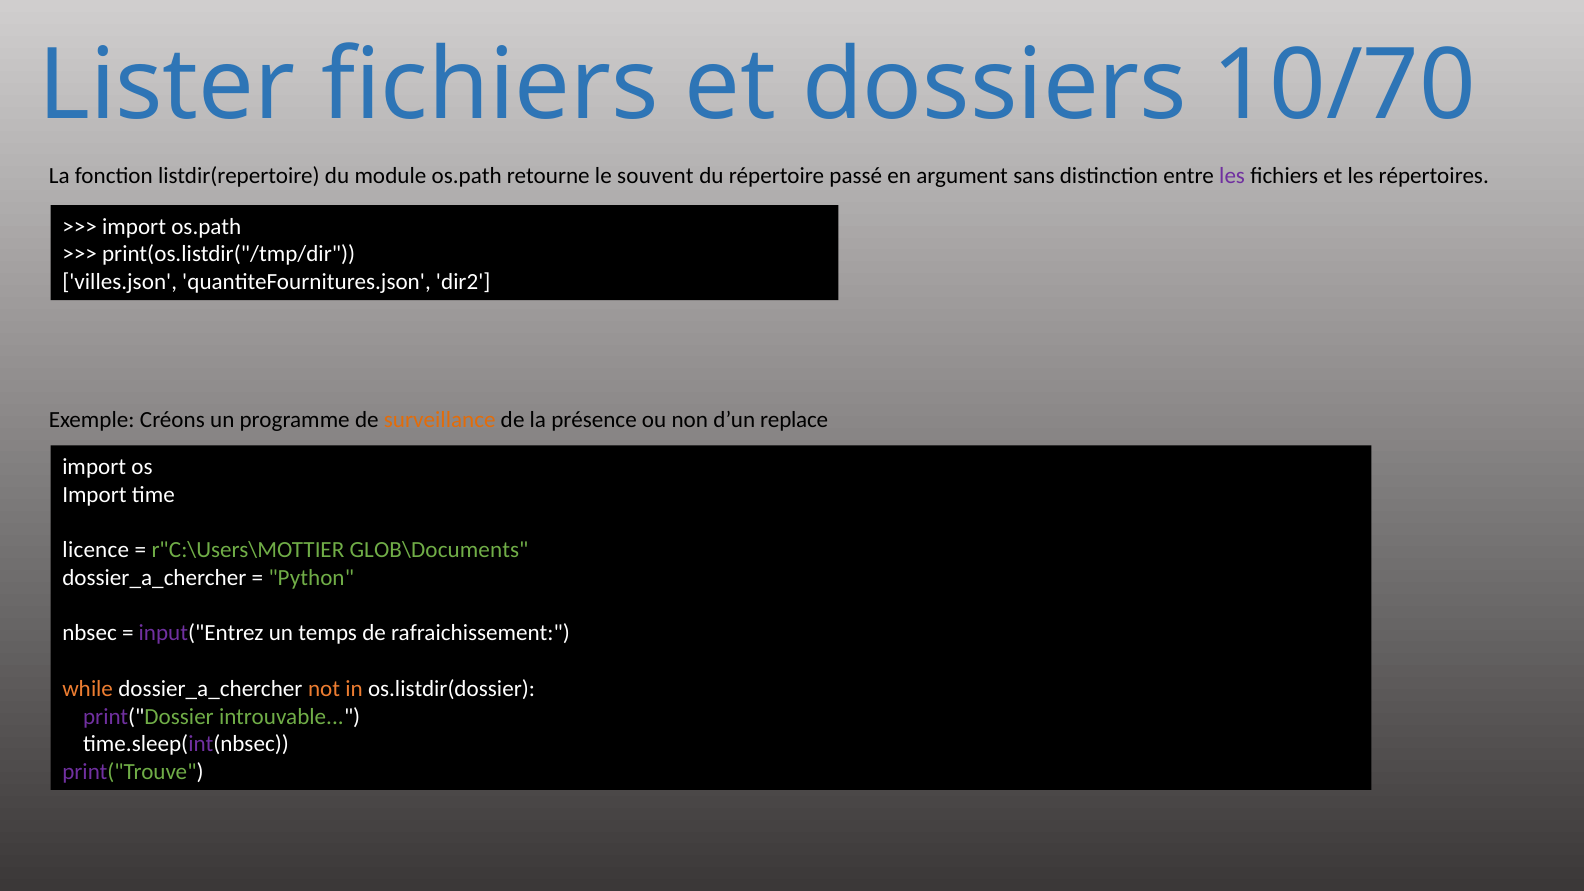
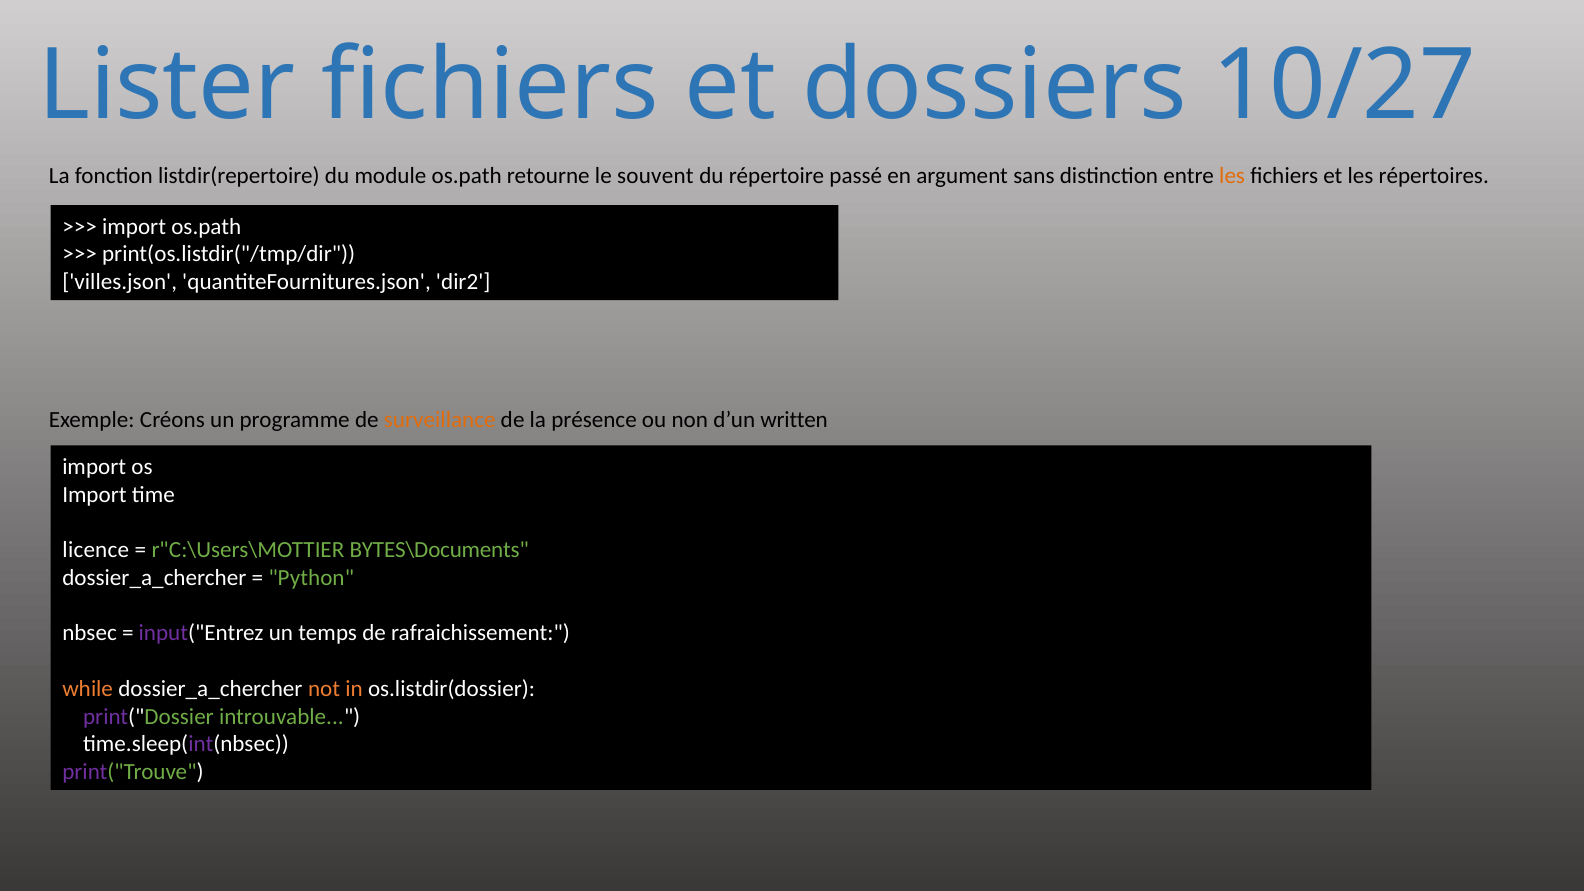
10/70: 10/70 -> 10/27 (1345, 85)
les colour: purple -> orange (1232, 176)
replace: replace -> written (794, 420)
GLOB\Documents: GLOB\Documents -> BYTES\Documents (439, 550)
